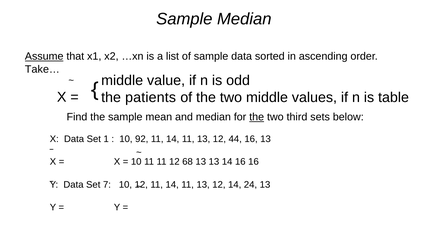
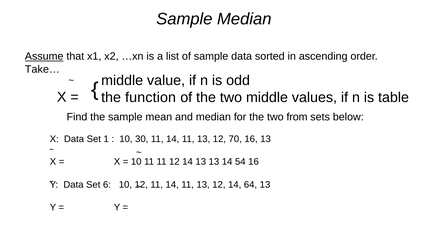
patients: patients -> function (151, 98)
the underline: present -> none (257, 117)
third: third -> from (297, 117)
92: 92 -> 30 (142, 139)
44: 44 -> 70 (235, 139)
11 12 68: 68 -> 14 (188, 162)
14 16: 16 -> 54 (240, 162)
7: 7 -> 6 (107, 185)
24: 24 -> 64 (250, 185)
